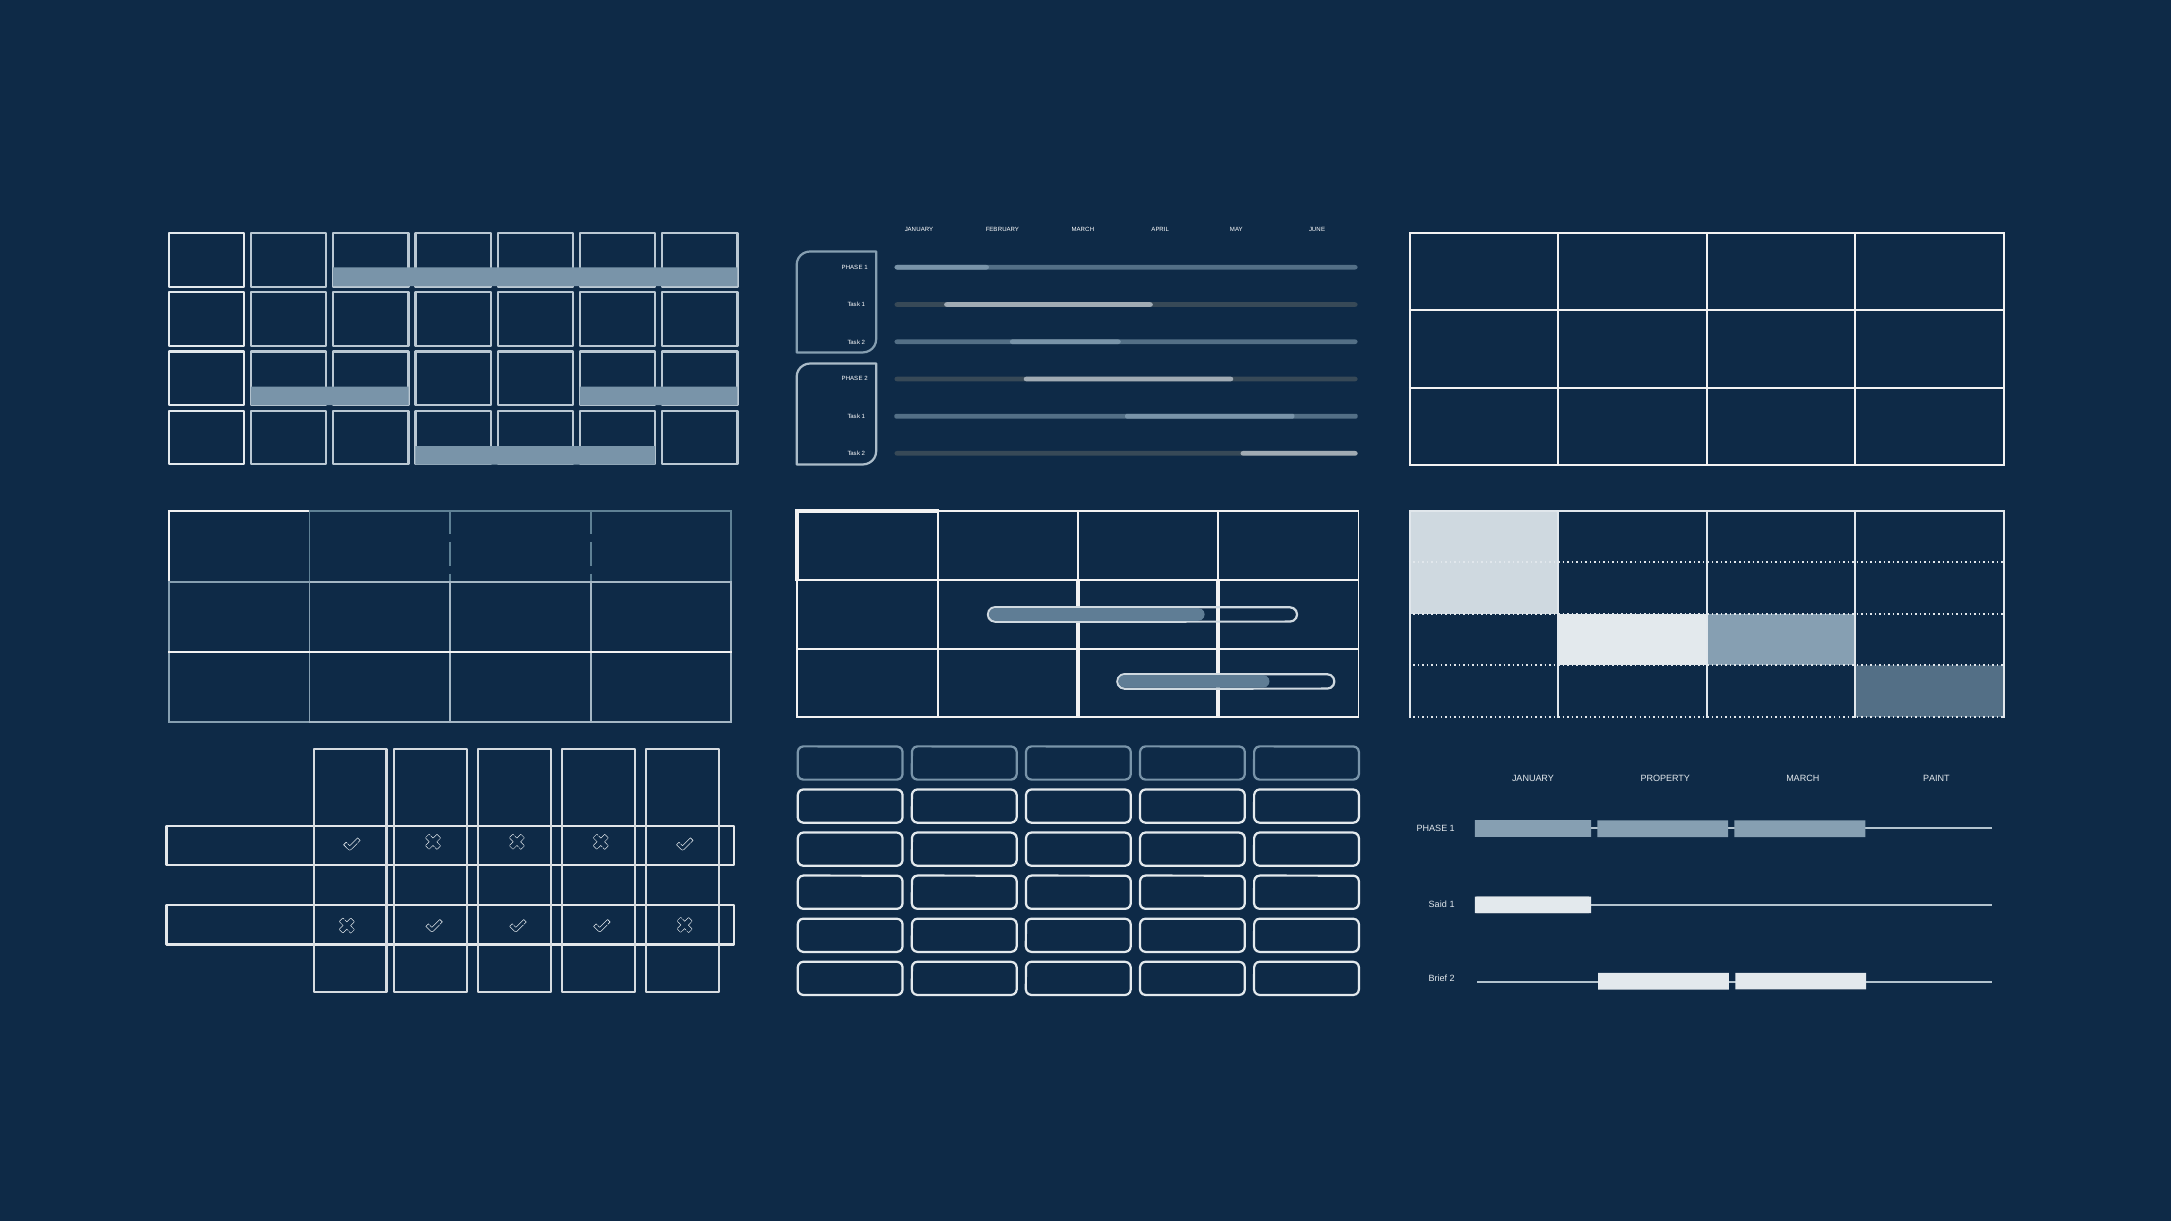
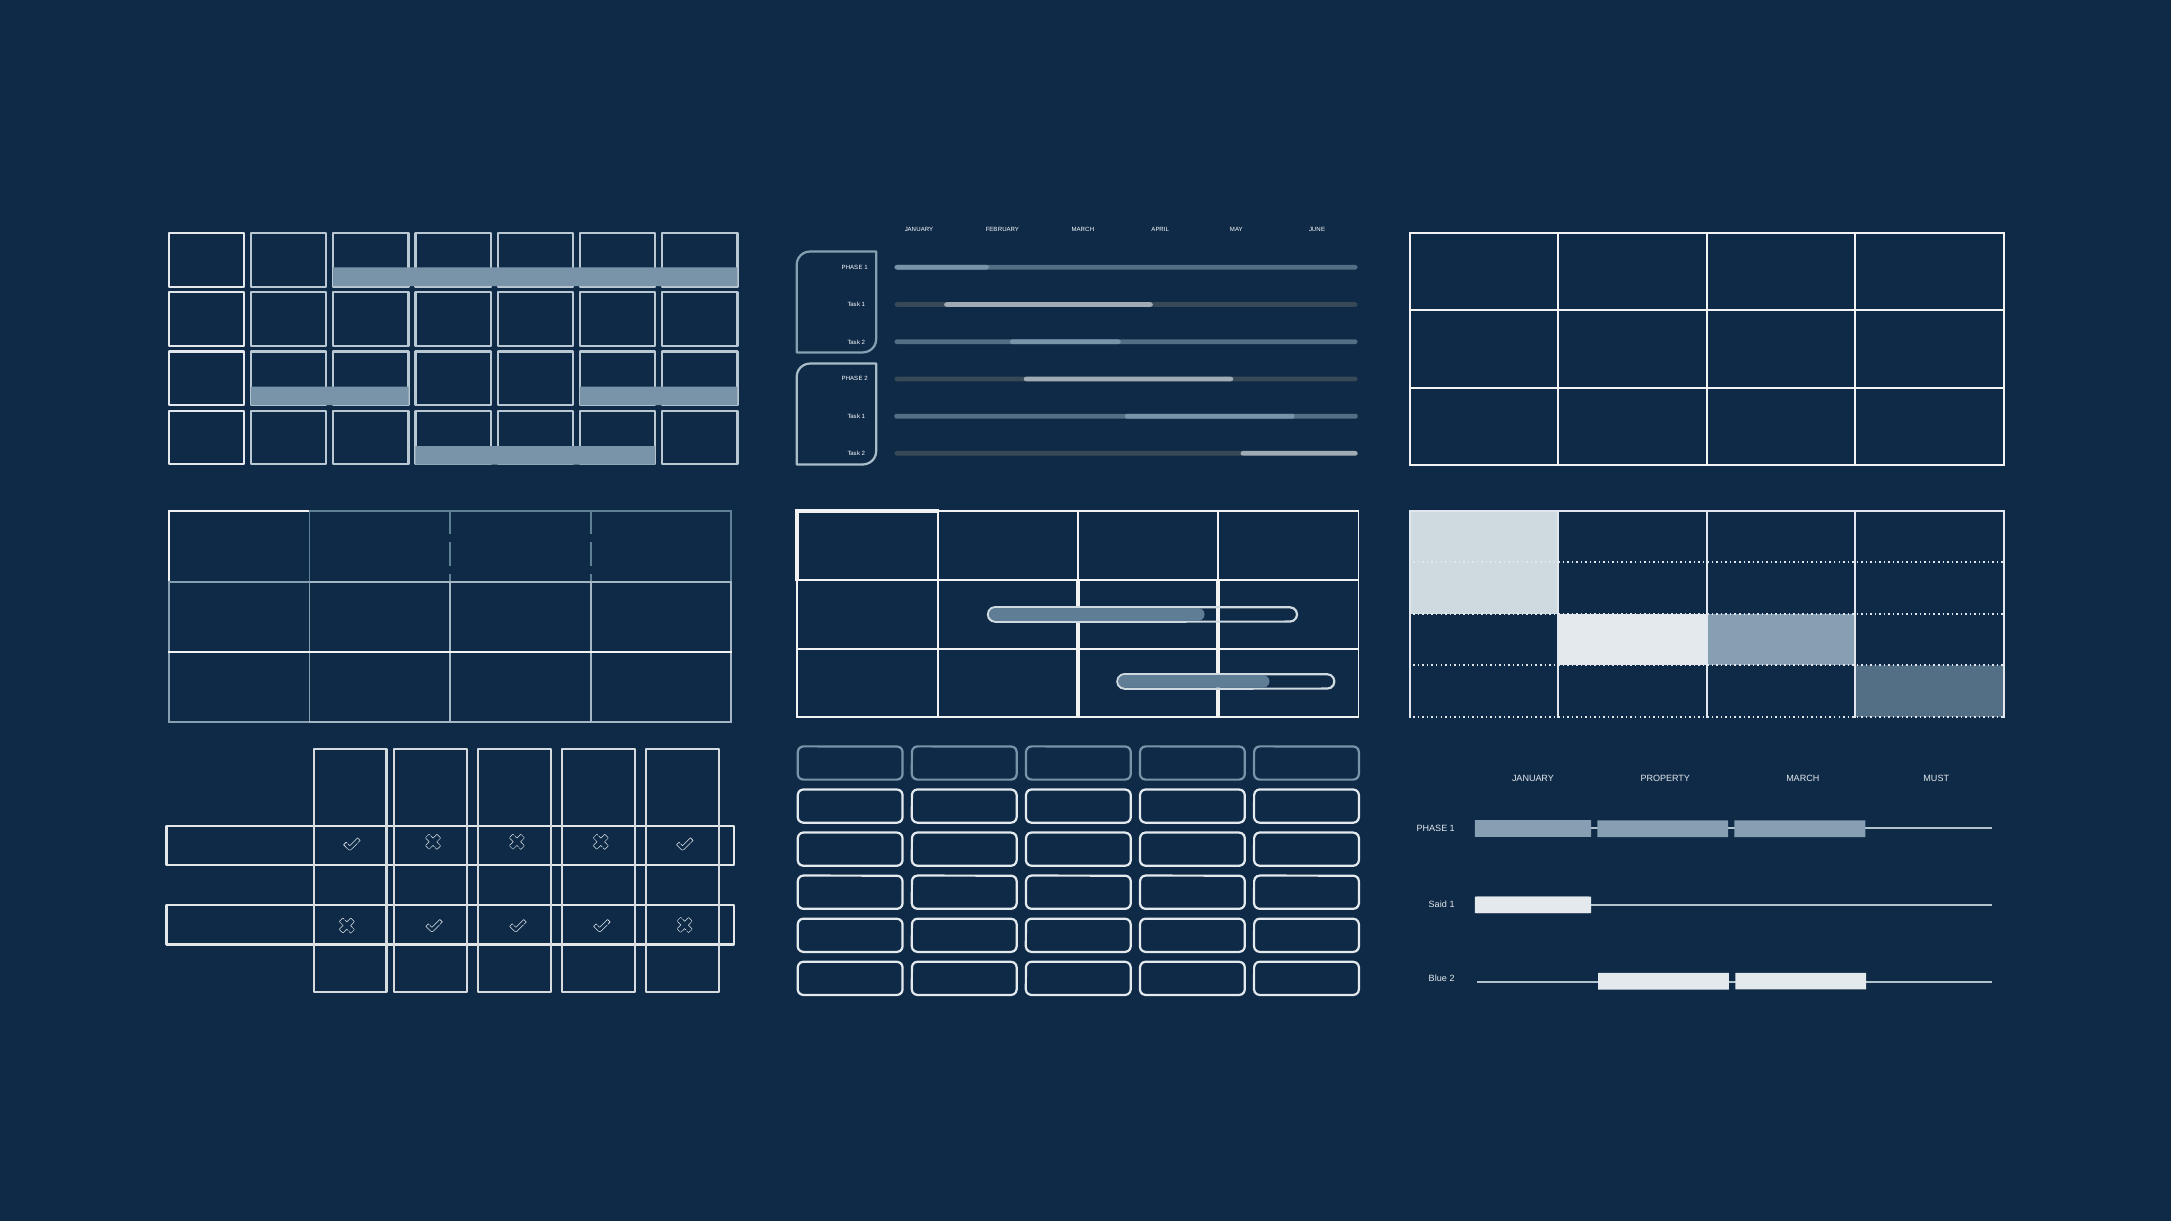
PAINT: PAINT -> MUST (1936, 779)
Brief: Brief -> Blue (1438, 979)
